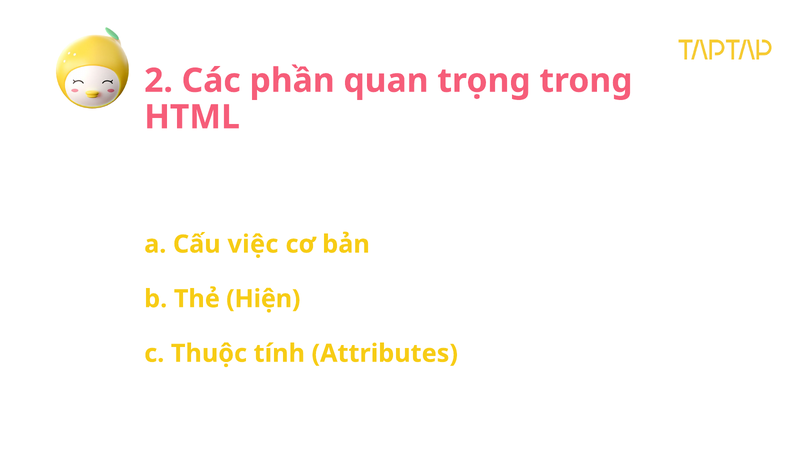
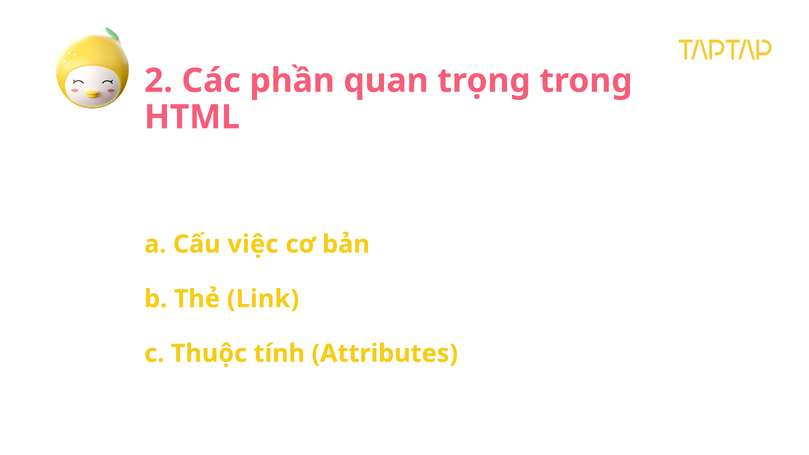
Hiện: Hiện -> Link (263, 299)
